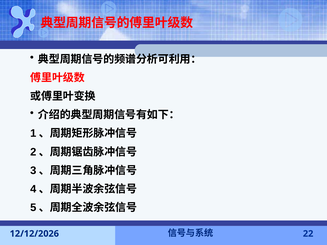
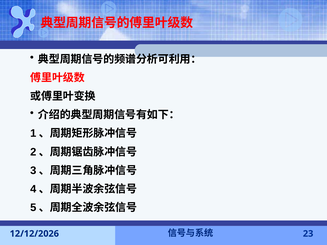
22: 22 -> 23 (308, 234)
